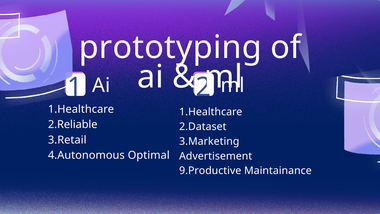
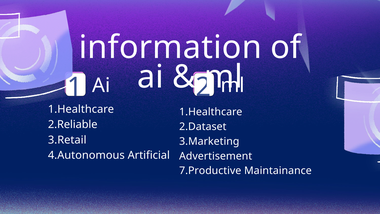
prototyping: prototyping -> information (170, 47)
Optimal: Optimal -> Artificial (149, 155)
9.Productive: 9.Productive -> 7.Productive (210, 171)
